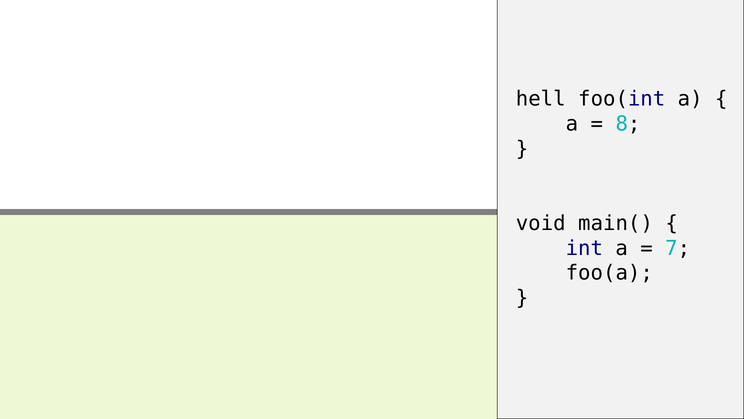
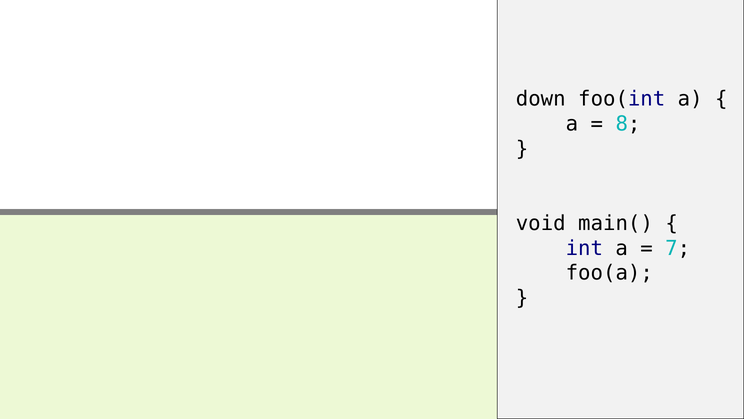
hell: hell -> down (541, 99)
